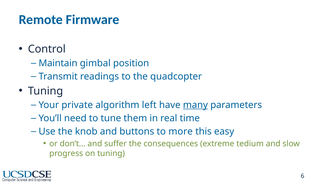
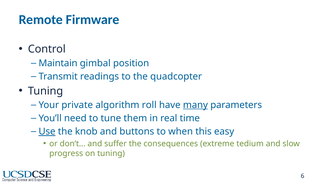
left: left -> roll (149, 105)
Use underline: none -> present (47, 132)
more: more -> when (181, 132)
